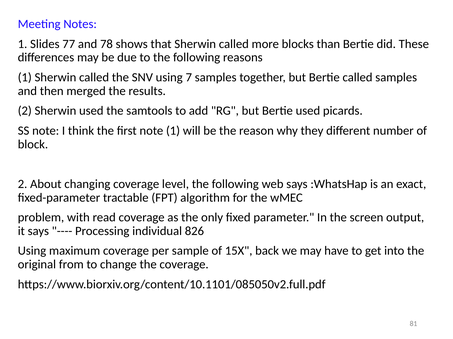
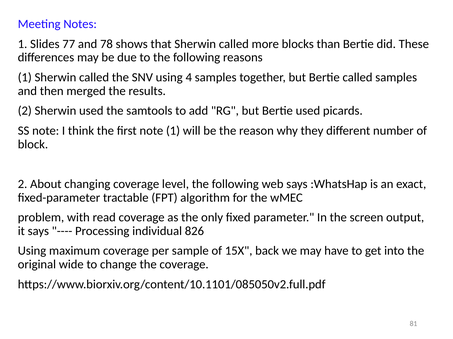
7: 7 -> 4 (189, 78)
from: from -> wide (71, 265)
